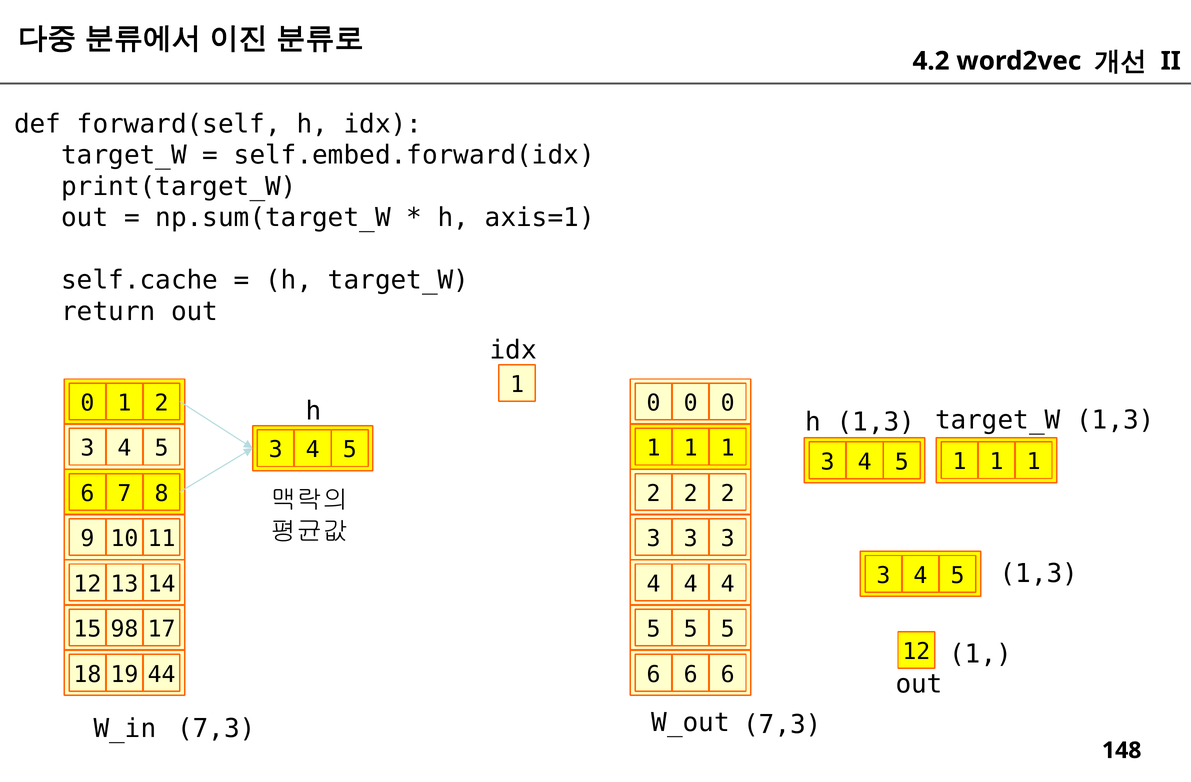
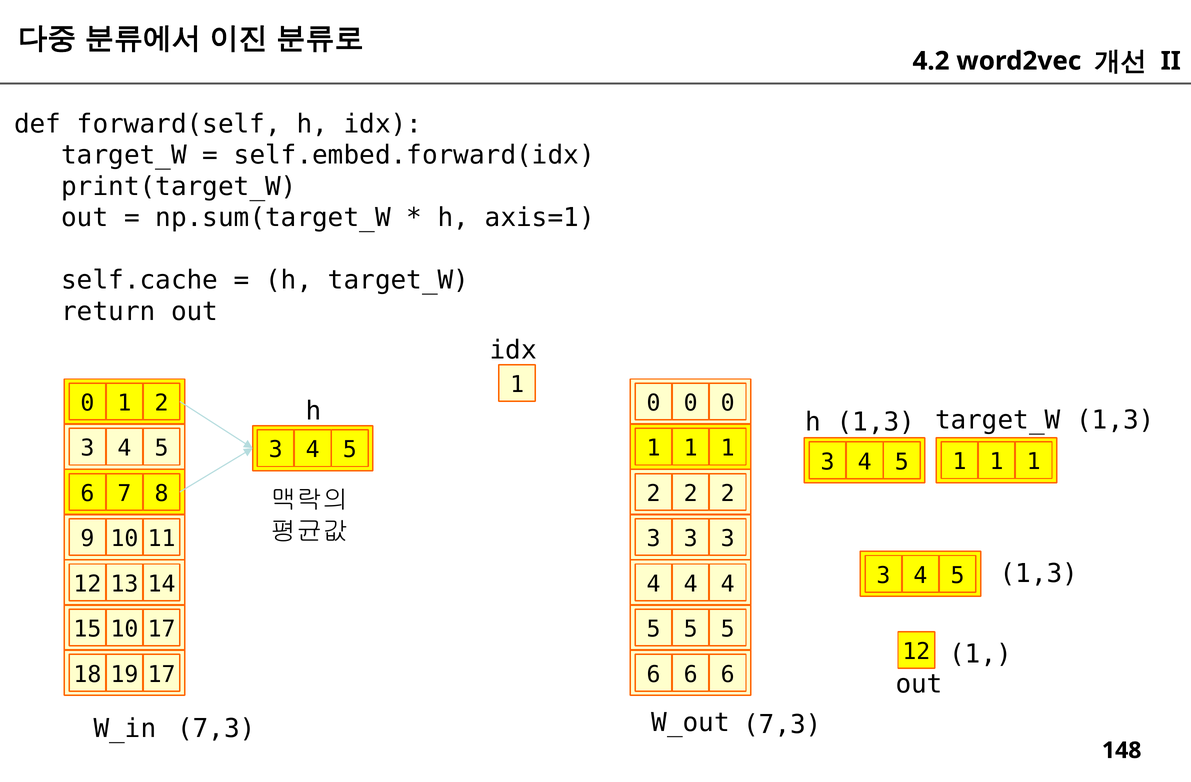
15 98: 98 -> 10 (124, 629)
19 44: 44 -> 17 (162, 675)
